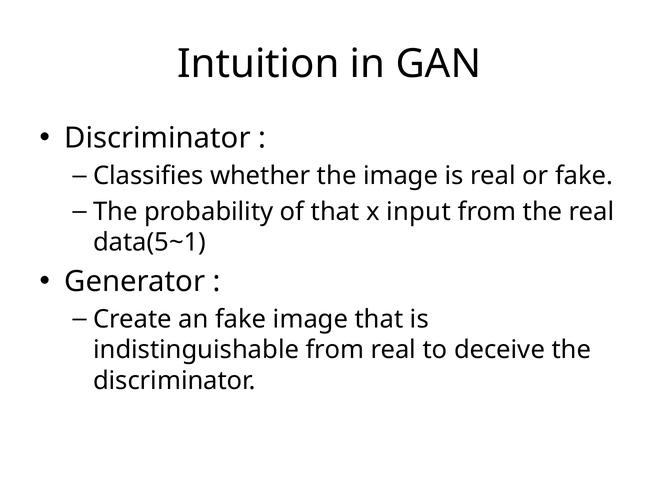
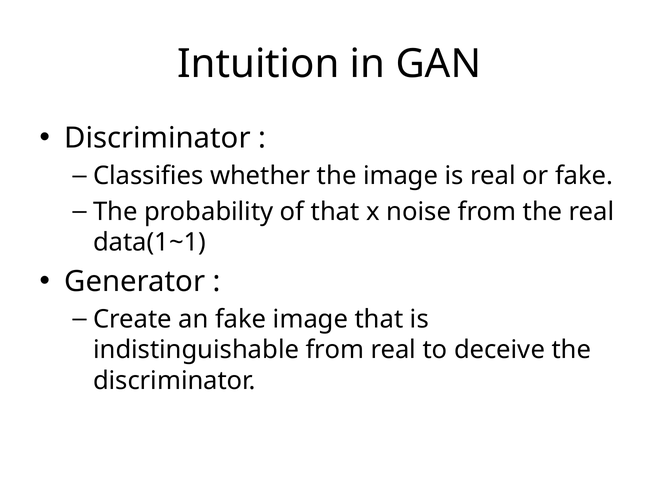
input: input -> noise (419, 212)
data(5~1: data(5~1 -> data(1~1 (150, 243)
